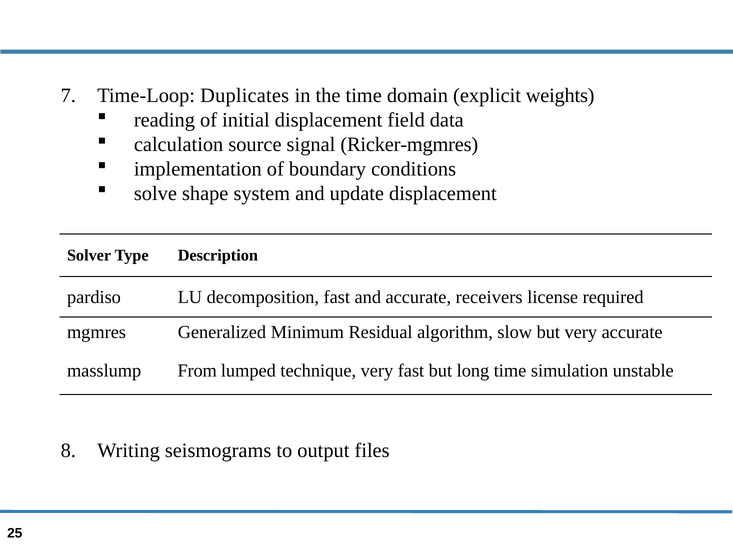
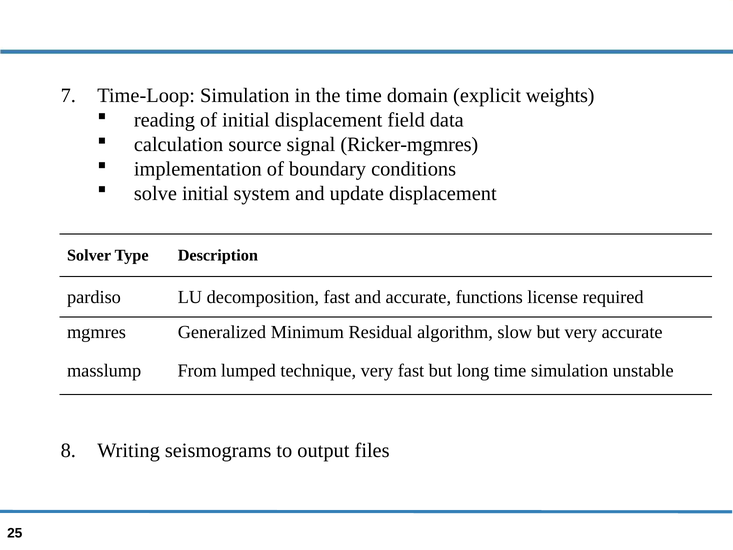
Time-Loop Duplicates: Duplicates -> Simulation (245, 96)
solve shape: shape -> initial (205, 193)
receivers: receivers -> functions (489, 297)
